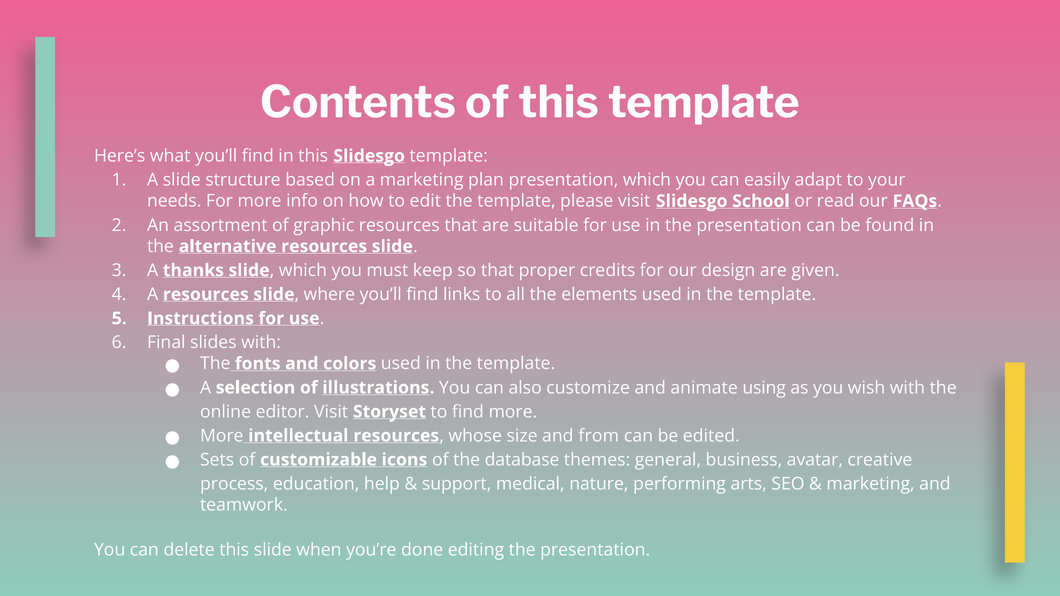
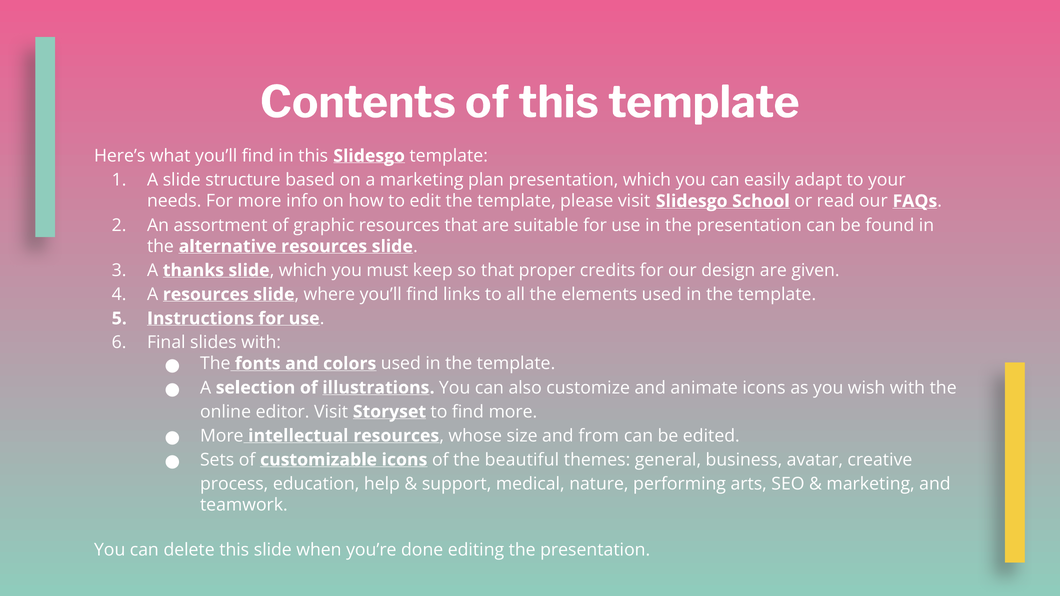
animate using: using -> icons (764, 388)
database: database -> beautiful (522, 460)
